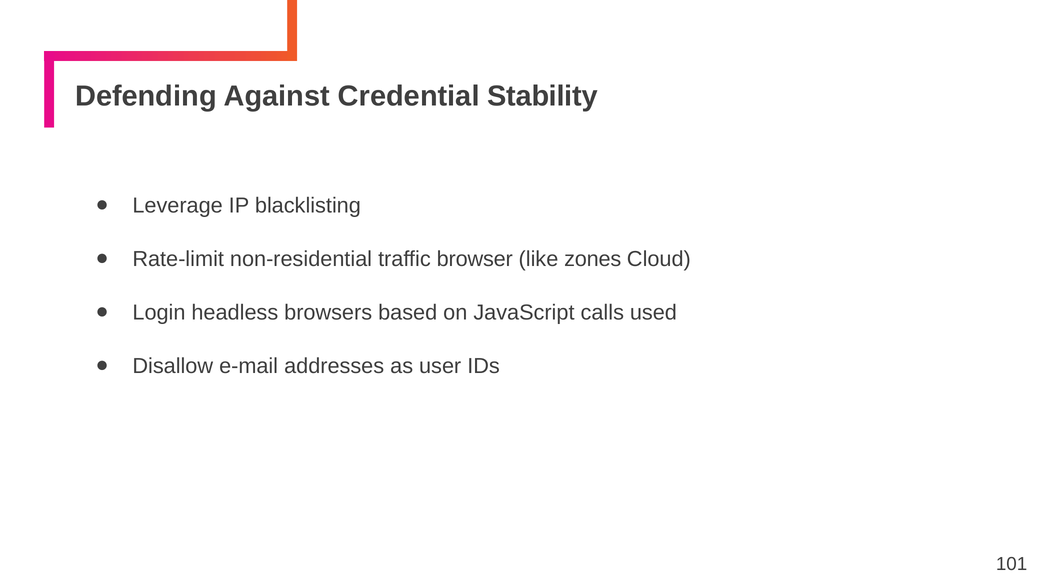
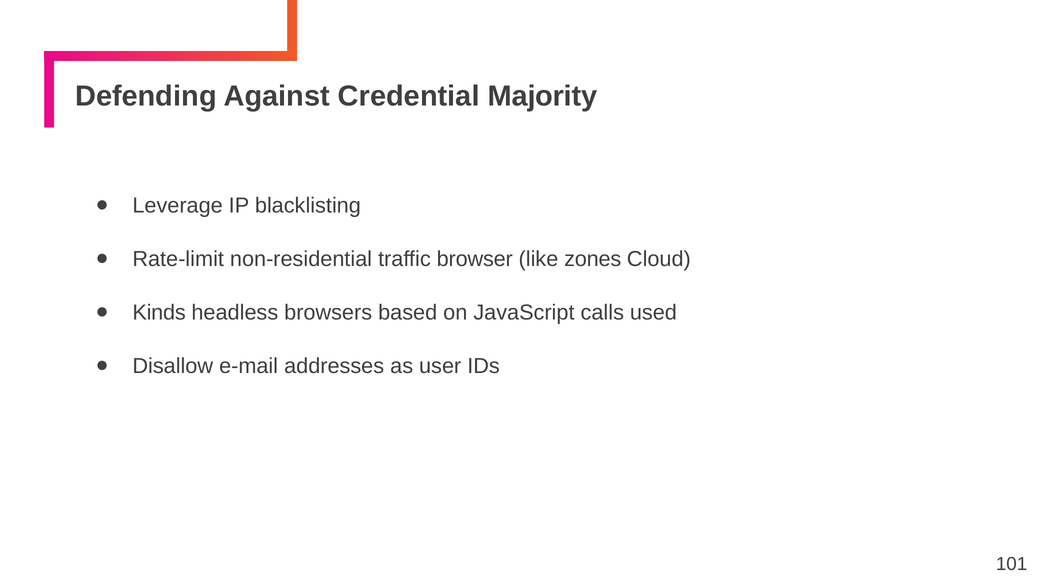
Stability: Stability -> Majority (542, 96)
Login: Login -> Kinds (159, 313)
